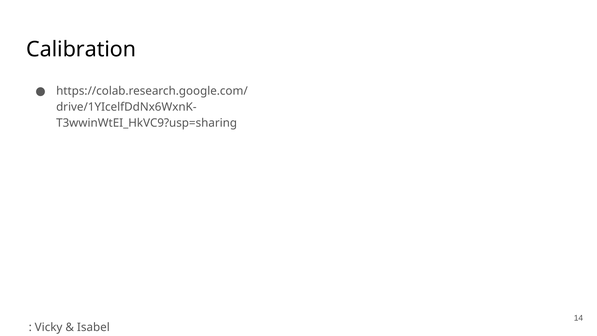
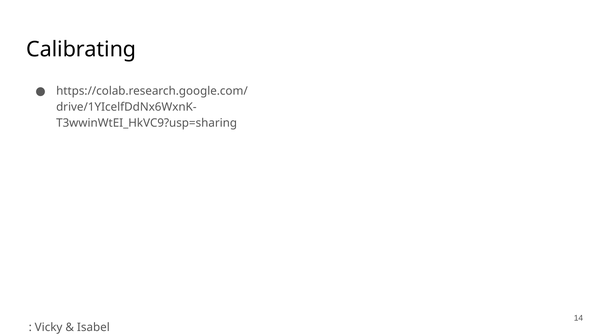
Calibration: Calibration -> Calibrating (81, 49)
